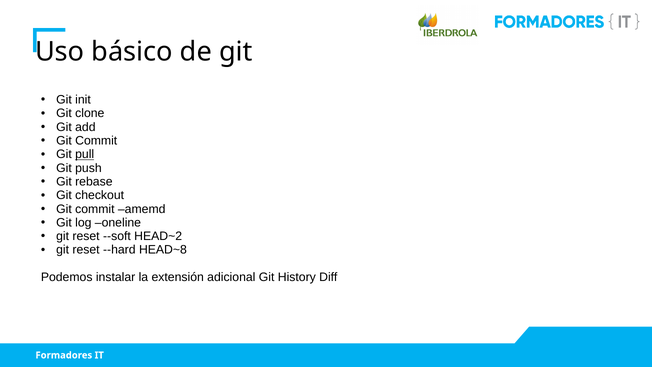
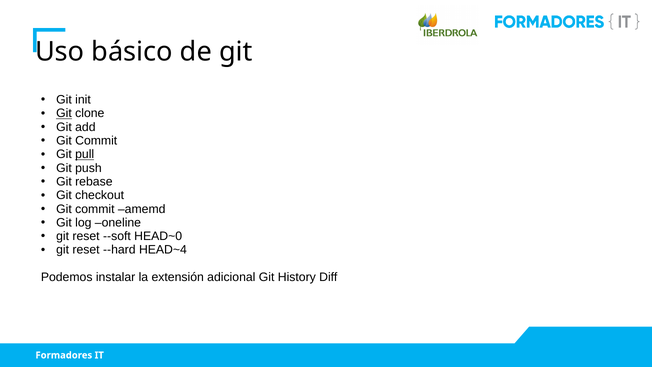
Git underline: none -> present (64, 113)
HEAD~2: HEAD~2 -> HEAD~0 (158, 236)
HEAD~8: HEAD~8 -> HEAD~4 (163, 250)
